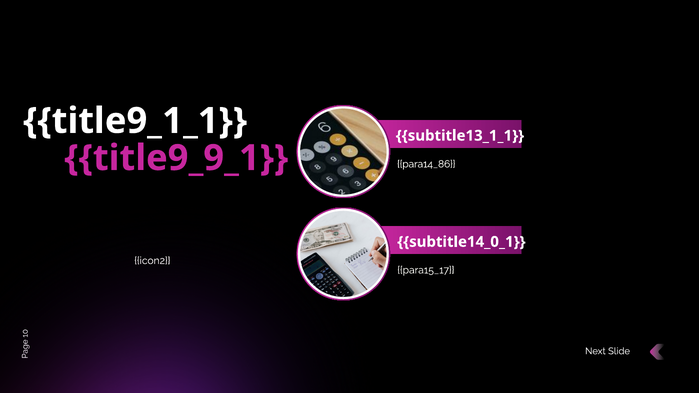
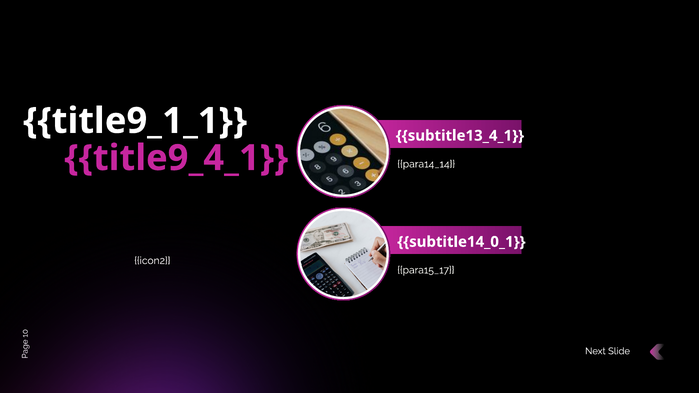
subtitle13_1_1: subtitle13_1_1 -> subtitle13_4_1 (460, 136)
title9_9_1: title9_9_1 -> title9_4_1 (176, 158)
para14_86: para14_86 -> para14_14 (426, 164)
